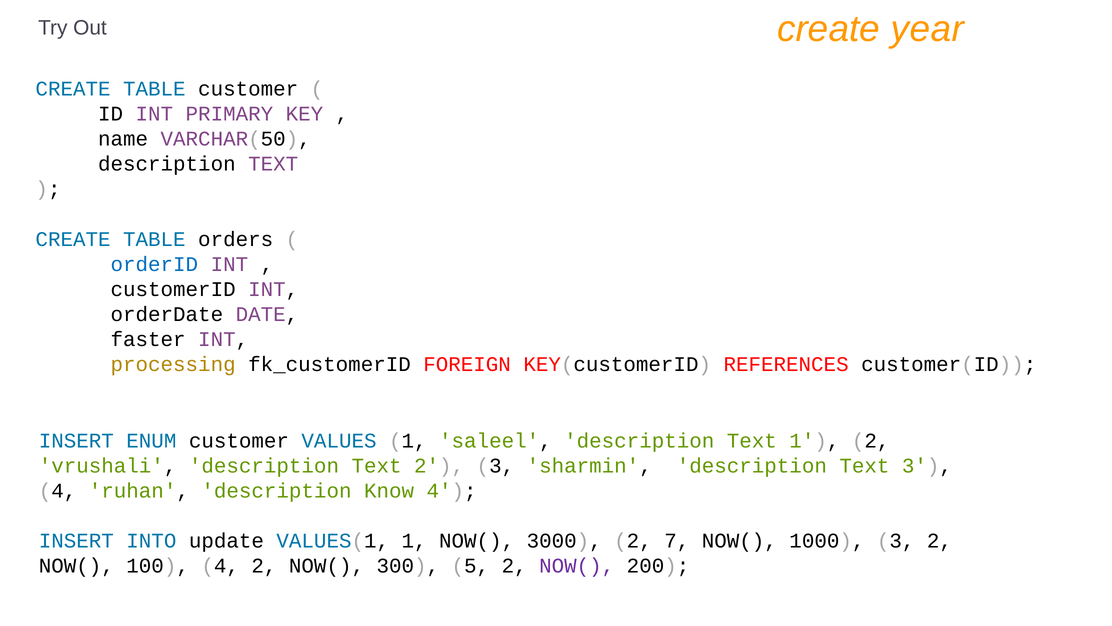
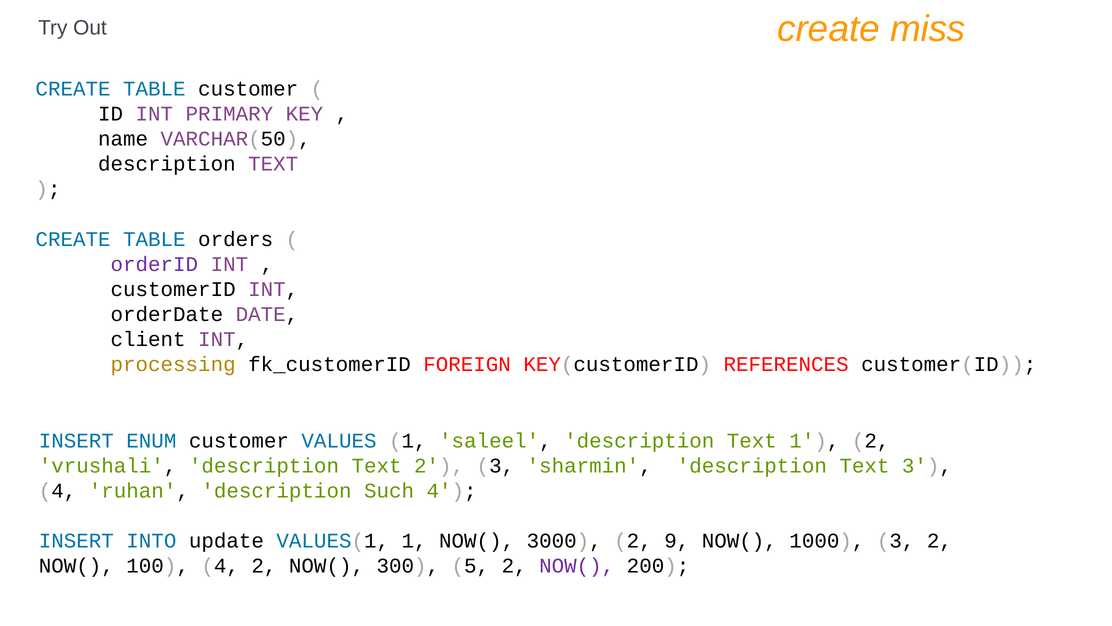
year: year -> miss (928, 29)
orderID colour: blue -> purple (154, 264)
faster: faster -> client (148, 339)
Know: Know -> Such (389, 490)
7: 7 -> 9 (677, 540)
